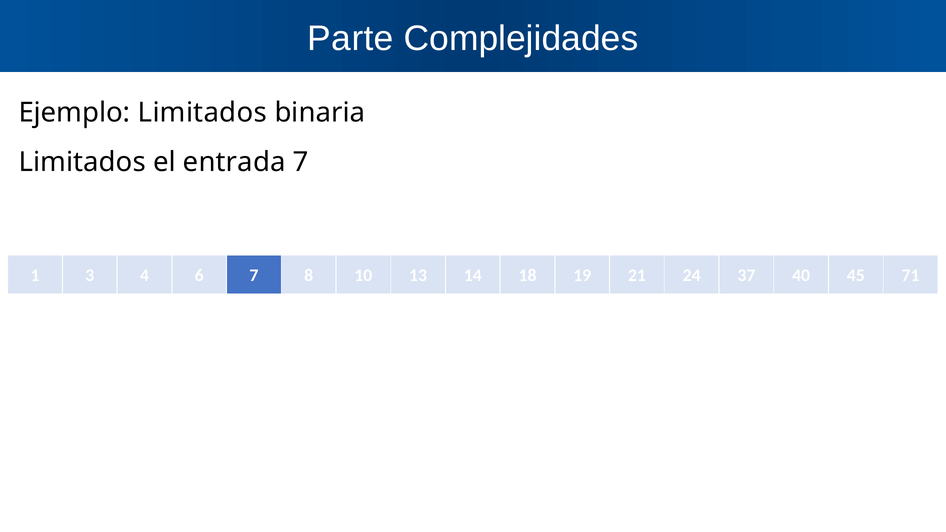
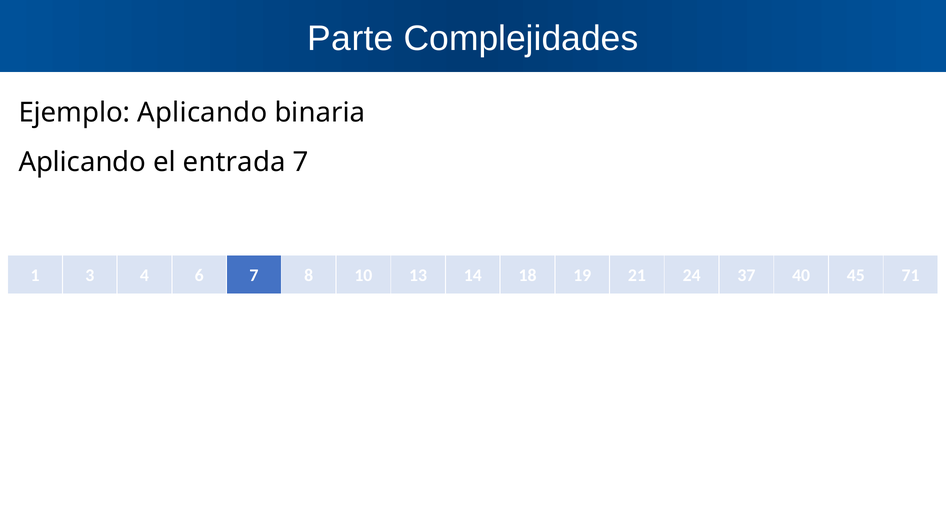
Ejemplo Limitados: Limitados -> Aplicando (202, 113)
Limitados: Limitados -> Aplicando (82, 162)
